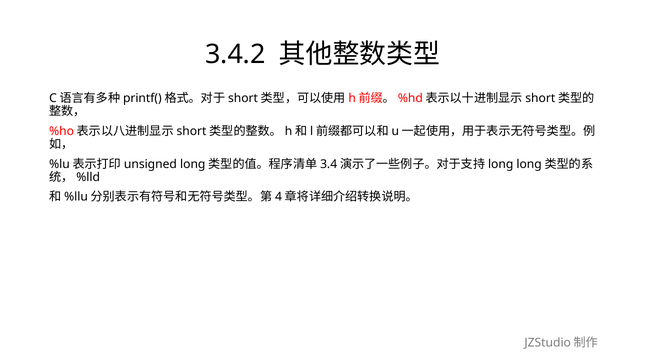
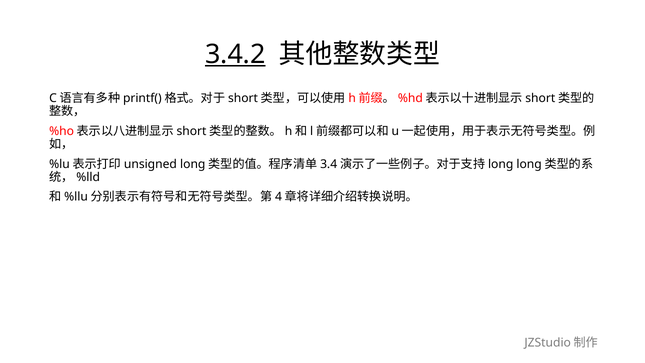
3.4.2 underline: none -> present (235, 54)
